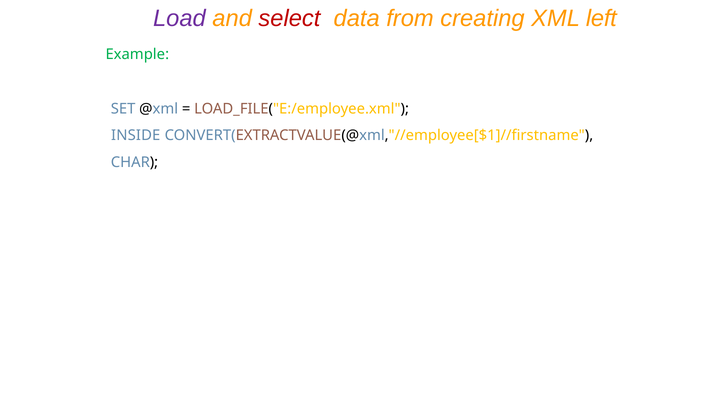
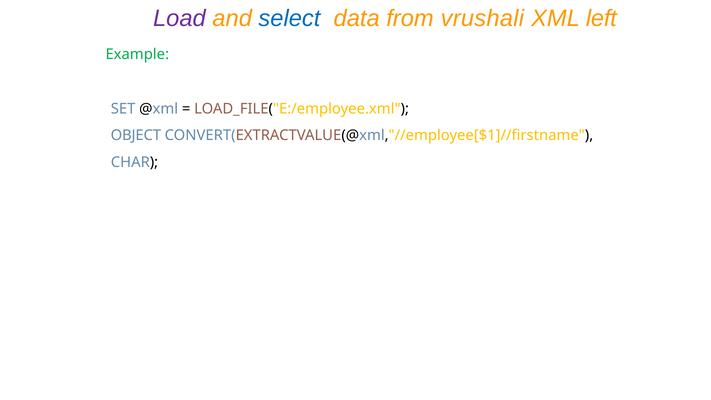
select colour: red -> blue (289, 19)
creating: creating -> vrushali (482, 19)
INSIDE: INSIDE -> OBJECT (136, 136)
